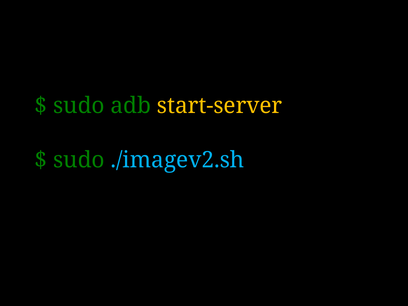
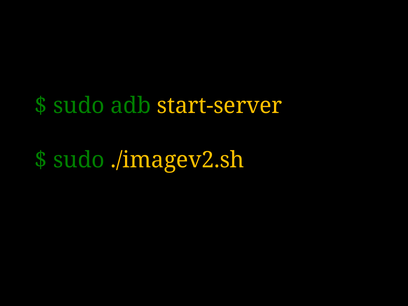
./imagev2.sh colour: light blue -> yellow (177, 160)
